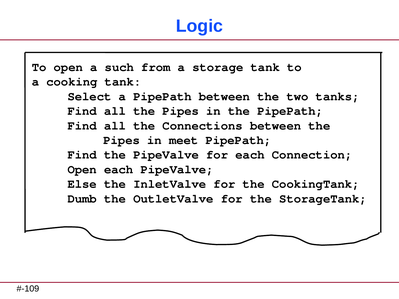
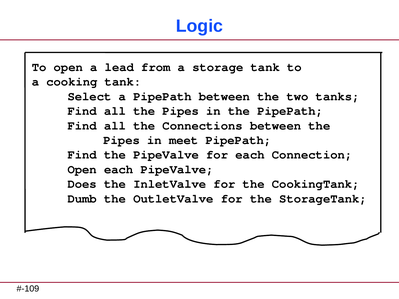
such: such -> lead (119, 67)
Else: Else -> Does (82, 184)
